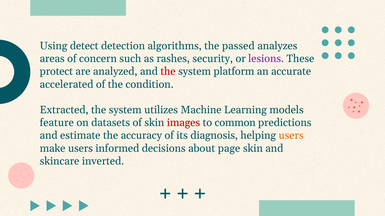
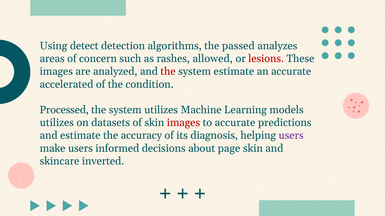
security: security -> allowed (213, 59)
lesions colour: purple -> red (266, 59)
protect: protect -> images (56, 72)
system platform: platform -> estimate (234, 72)
Extracted: Extracted -> Processed (64, 110)
feature: feature -> utilizes (57, 123)
to common: common -> accurate (235, 123)
users colour: orange -> purple (291, 136)
